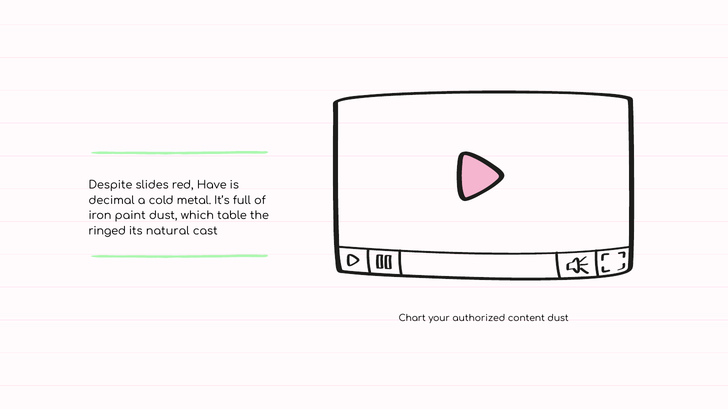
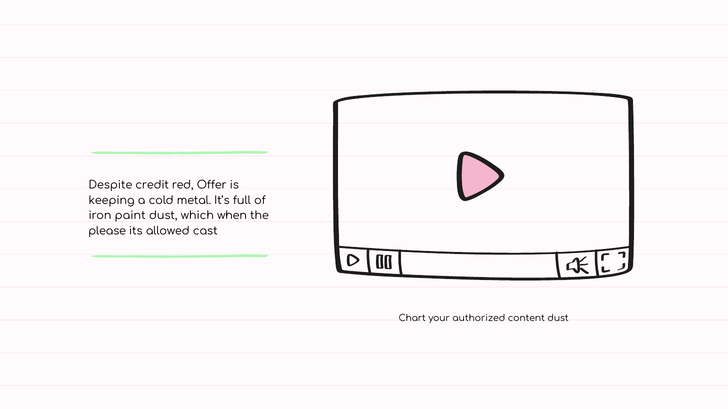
slides: slides -> credit (152, 185)
Have: Have -> Offer (212, 185)
decimal: decimal -> keeping (112, 201)
table: table -> when (232, 216)
ringed: ringed -> please (107, 231)
natural: natural -> allowed (168, 231)
